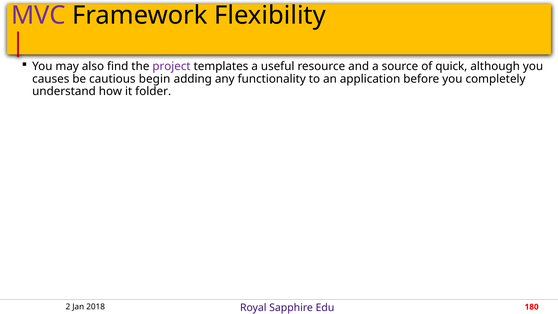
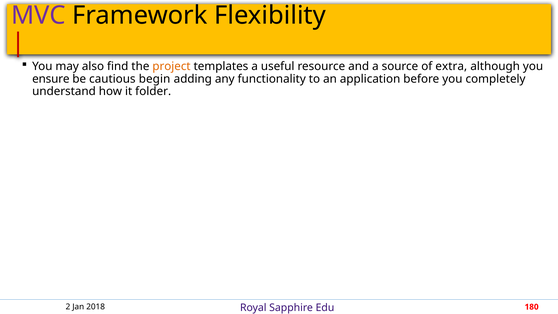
project colour: purple -> orange (171, 66)
quick: quick -> extra (451, 66)
causes: causes -> ensure (51, 79)
